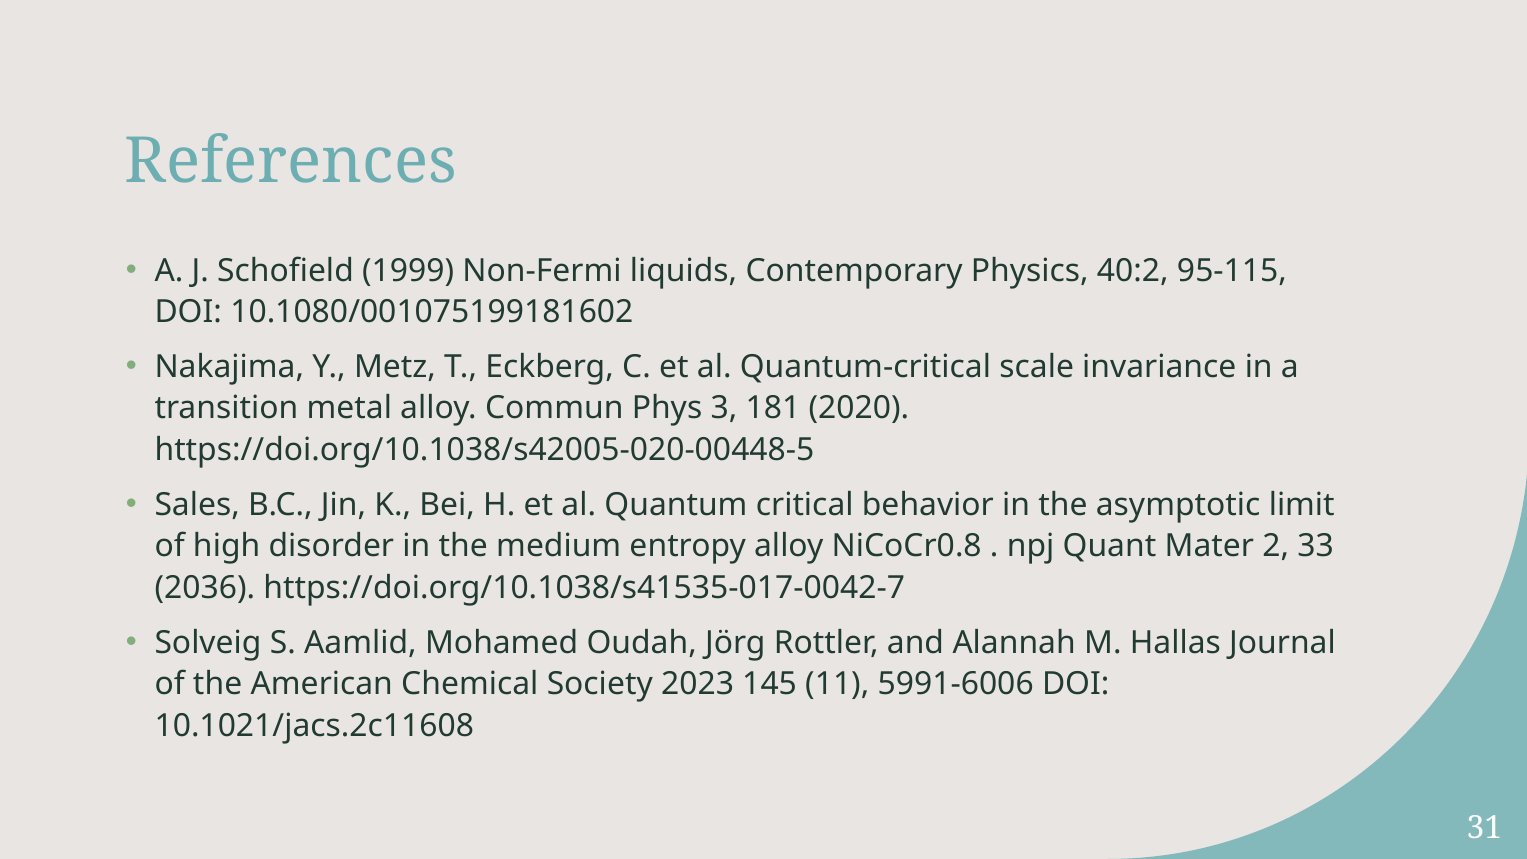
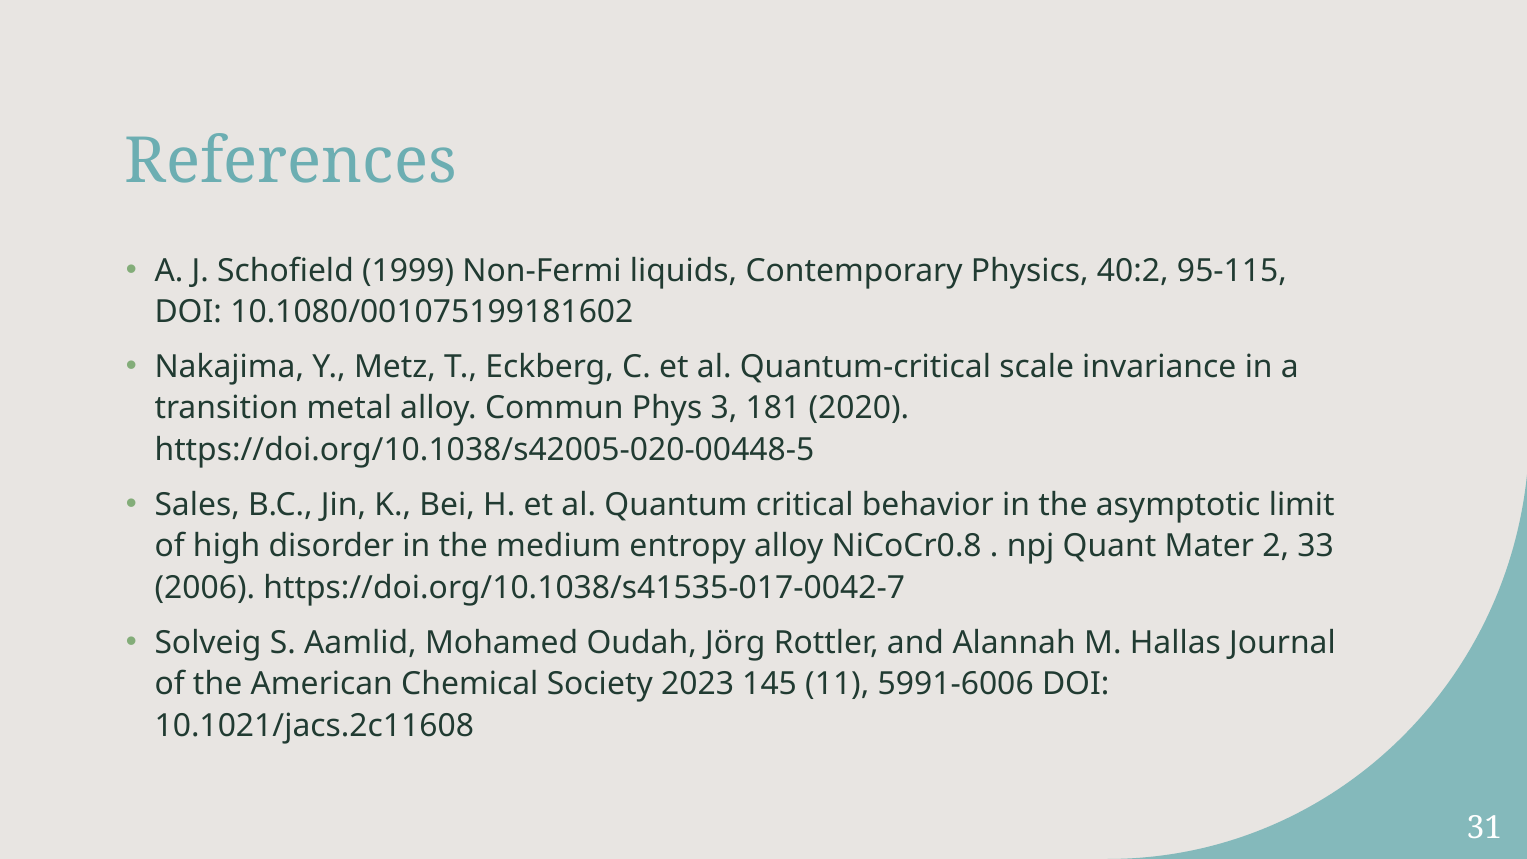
2036: 2036 -> 2006 (205, 588)
